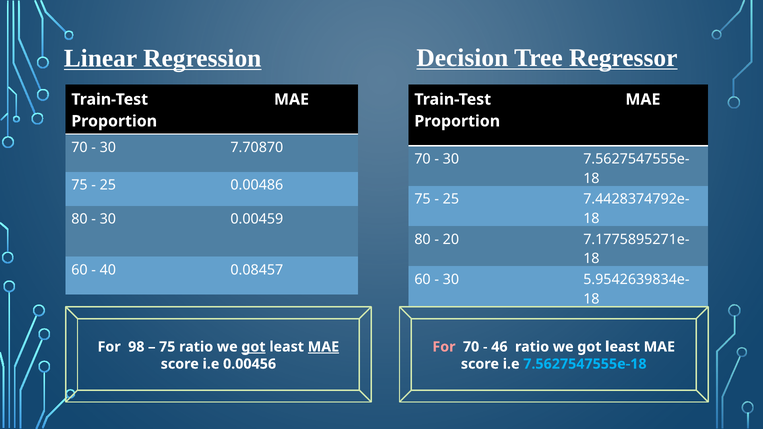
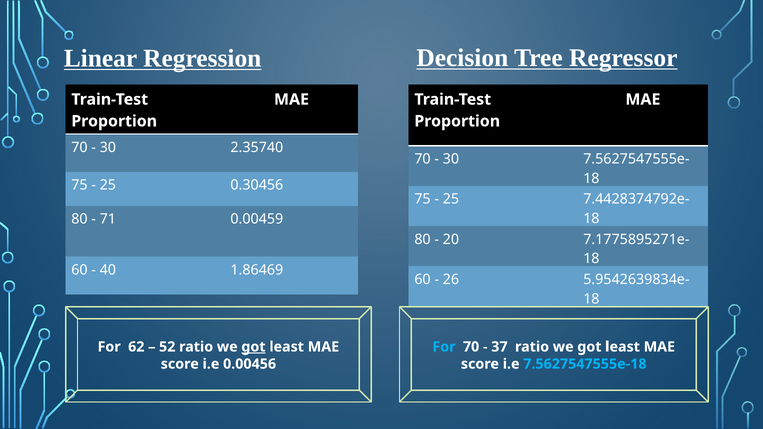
7.70870: 7.70870 -> 2.35740 (257, 147)
0.00486: 0.00486 -> 0.30456 (257, 185)
30: 30 -> 71 (108, 219)
0.08457: 0.08457 -> 1.86469 (257, 270)
30: 30 -> 26 (451, 279)
98: 98 -> 62 (136, 347)
75: 75 -> 52 (167, 347)
MAE underline: present -> none (323, 347)
For colour: pink -> light blue (444, 347)
46: 46 -> 37 (499, 347)
